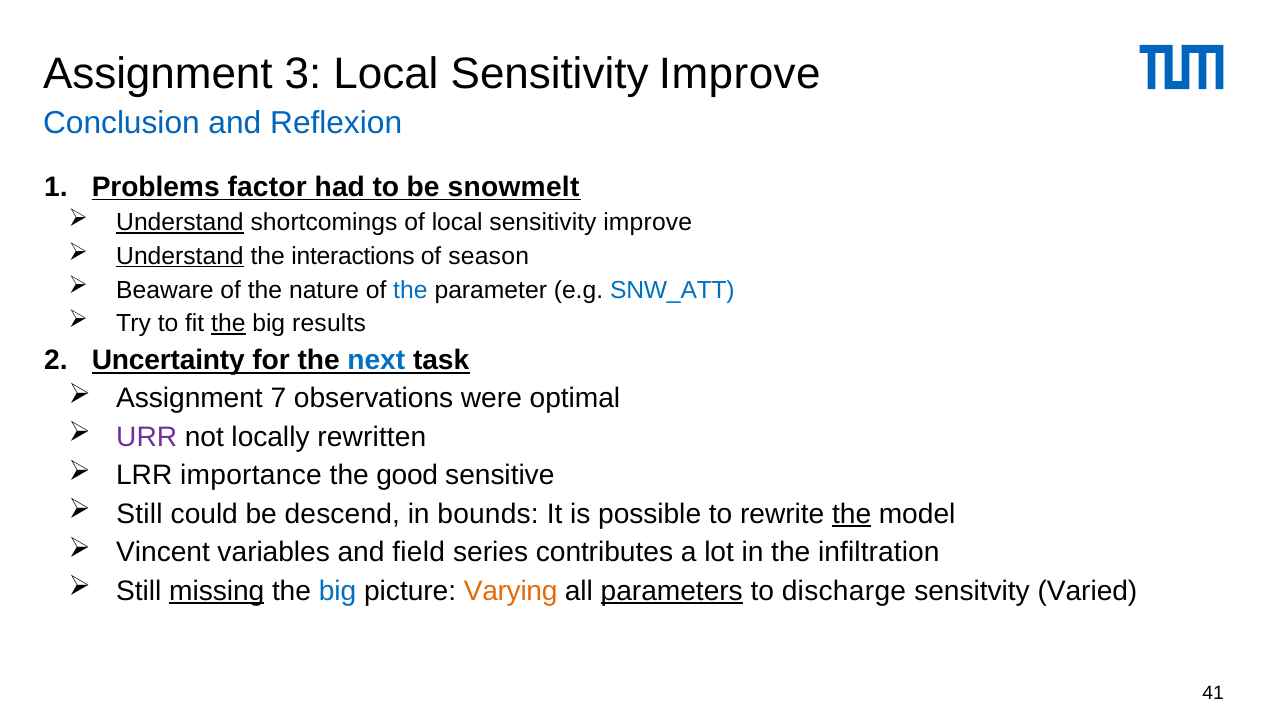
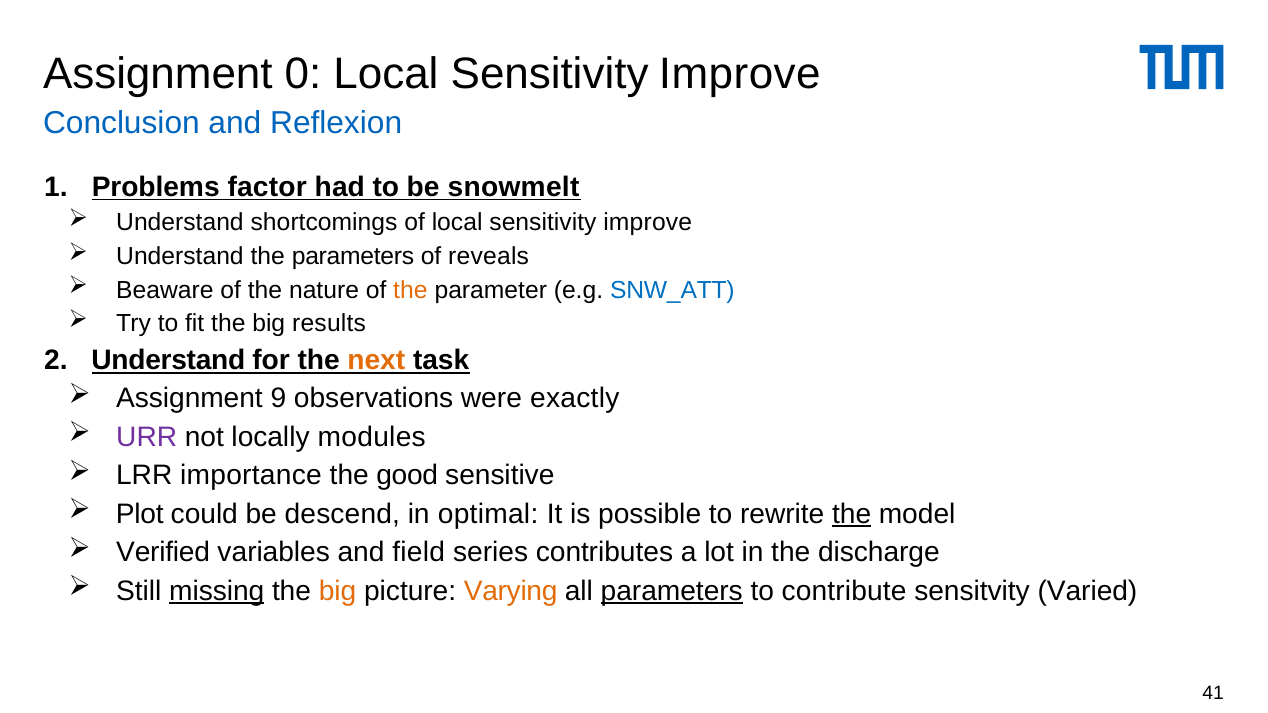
3: 3 -> 0 (303, 74)
Understand underline: present -> none (180, 222)
Understand underline: present -> none (180, 256)
the interactions: interactions -> parameters (353, 256)
season: season -> reveals (489, 256)
the colour: blue -> orange (410, 290)
the underline: present -> none (228, 324)
2 Uncertainty: Uncertainty -> Understand (168, 360)
next colour: blue -> orange (376, 360)
7: 7 -> 9 (278, 399)
optimal: optimal -> exactly (575, 399)
rewritten: rewritten -> modules (372, 437)
Still: Still -> Plot (140, 514)
bounds: bounds -> optimal (488, 514)
Vincent: Vincent -> Verified (163, 553)
infiltration: infiltration -> discharge (879, 553)
big colour: blue -> orange (338, 591)
discharge: discharge -> contribute (844, 591)
